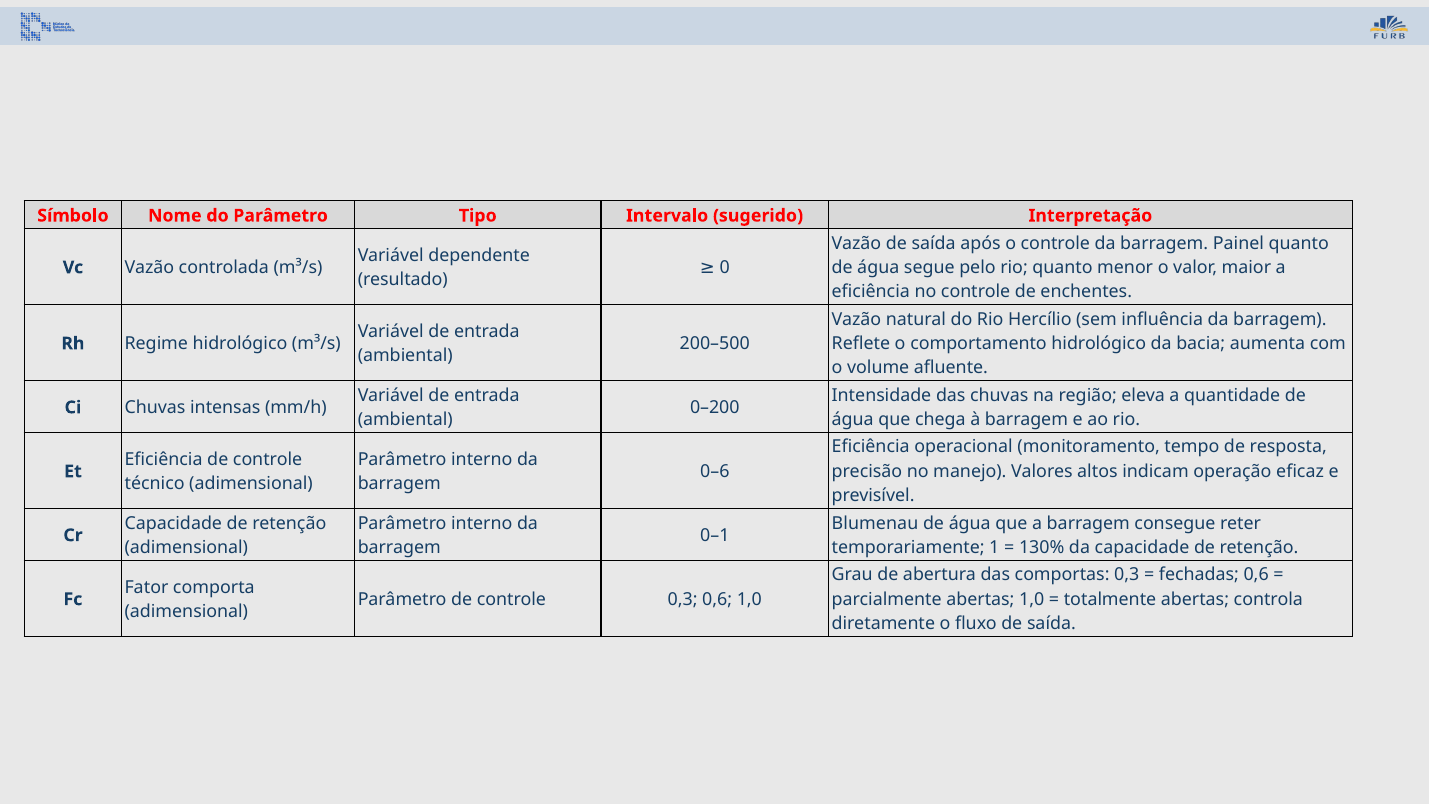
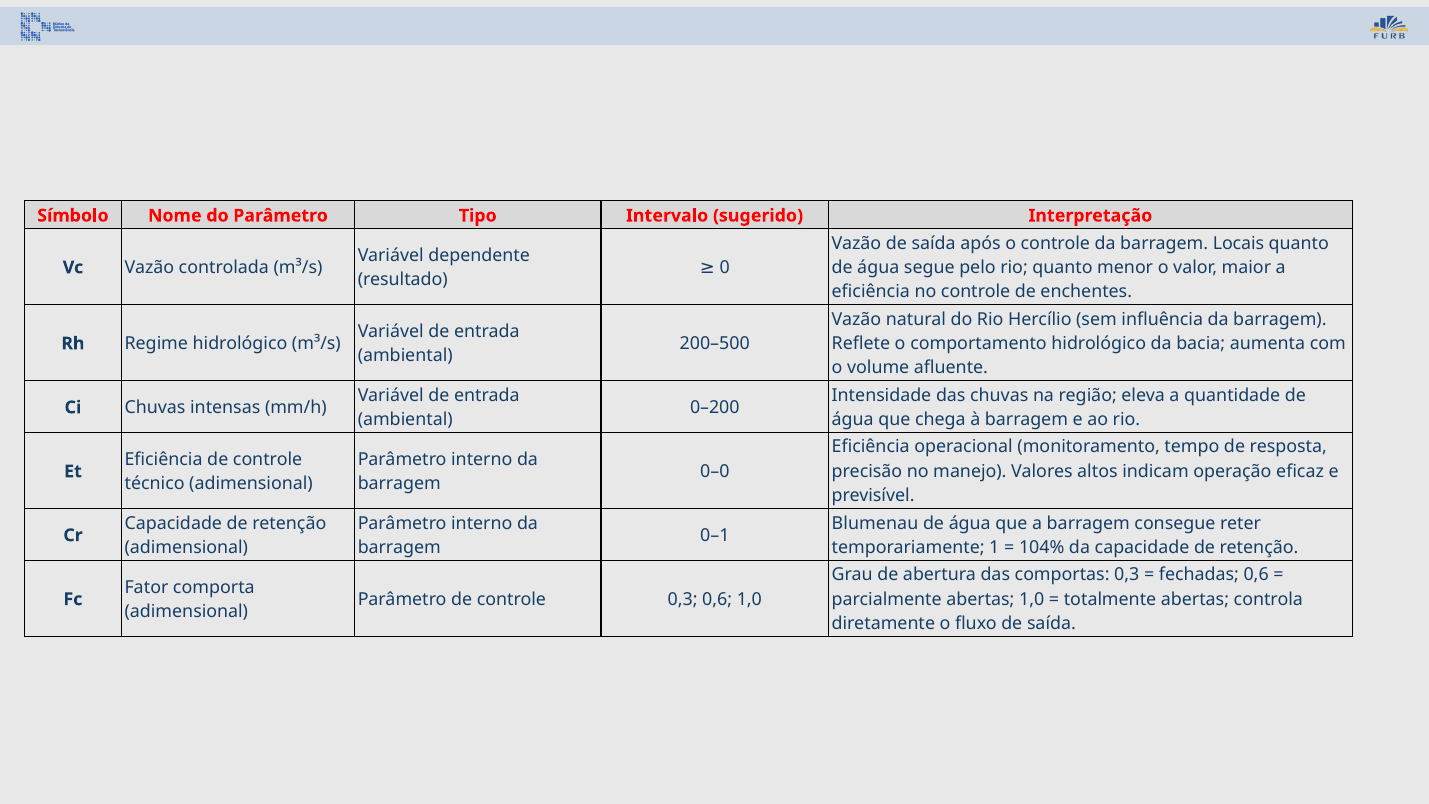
Painel: Painel -> Locais (1238, 243)
0–6: 0–6 -> 0–0 (715, 471)
130%: 130% -> 104% (1042, 547)
